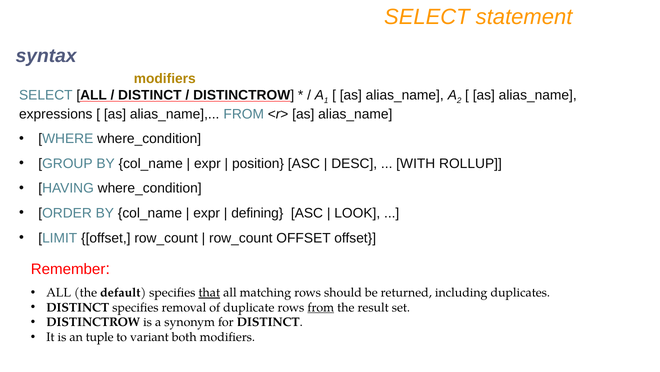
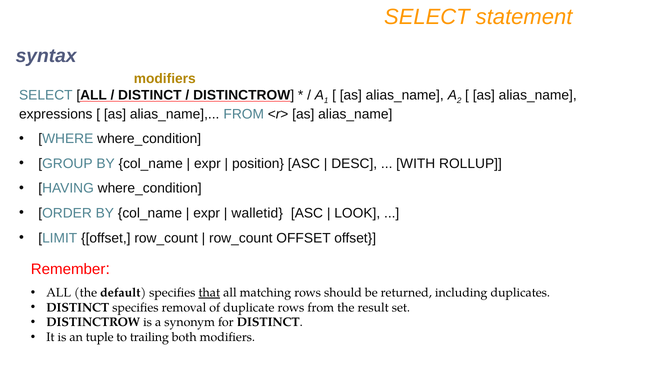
defining: defining -> walletid (257, 213)
from underline: present -> none (321, 307)
variant: variant -> trailing (149, 337)
